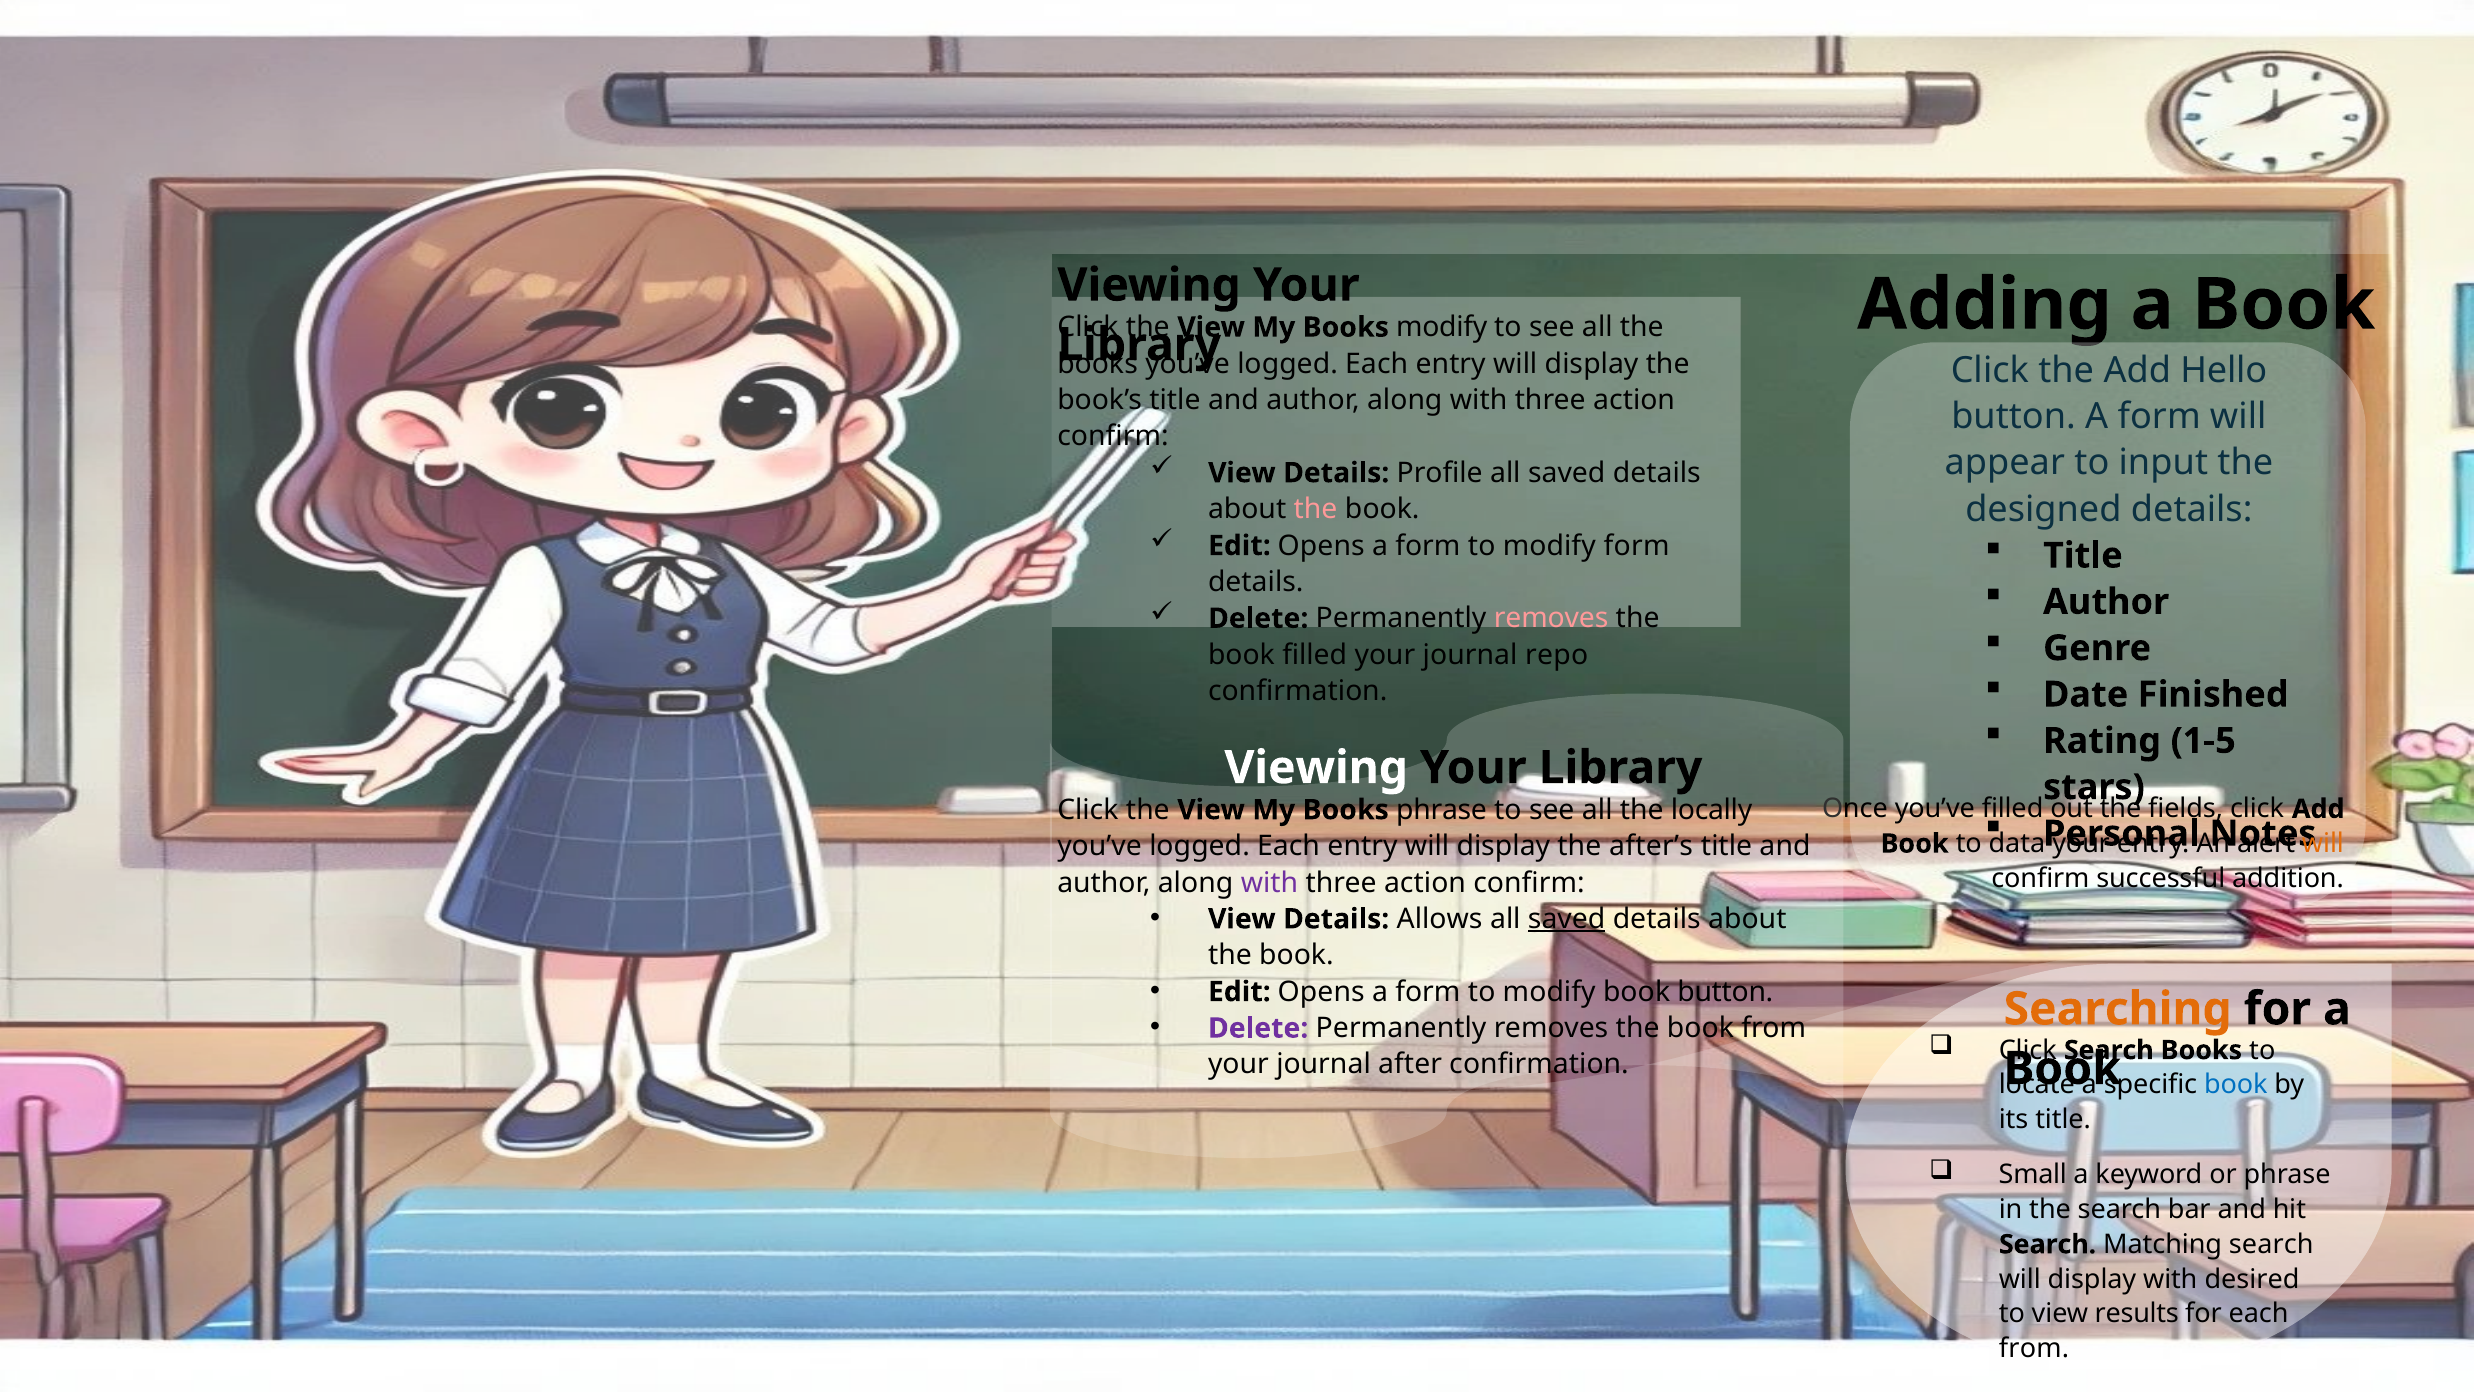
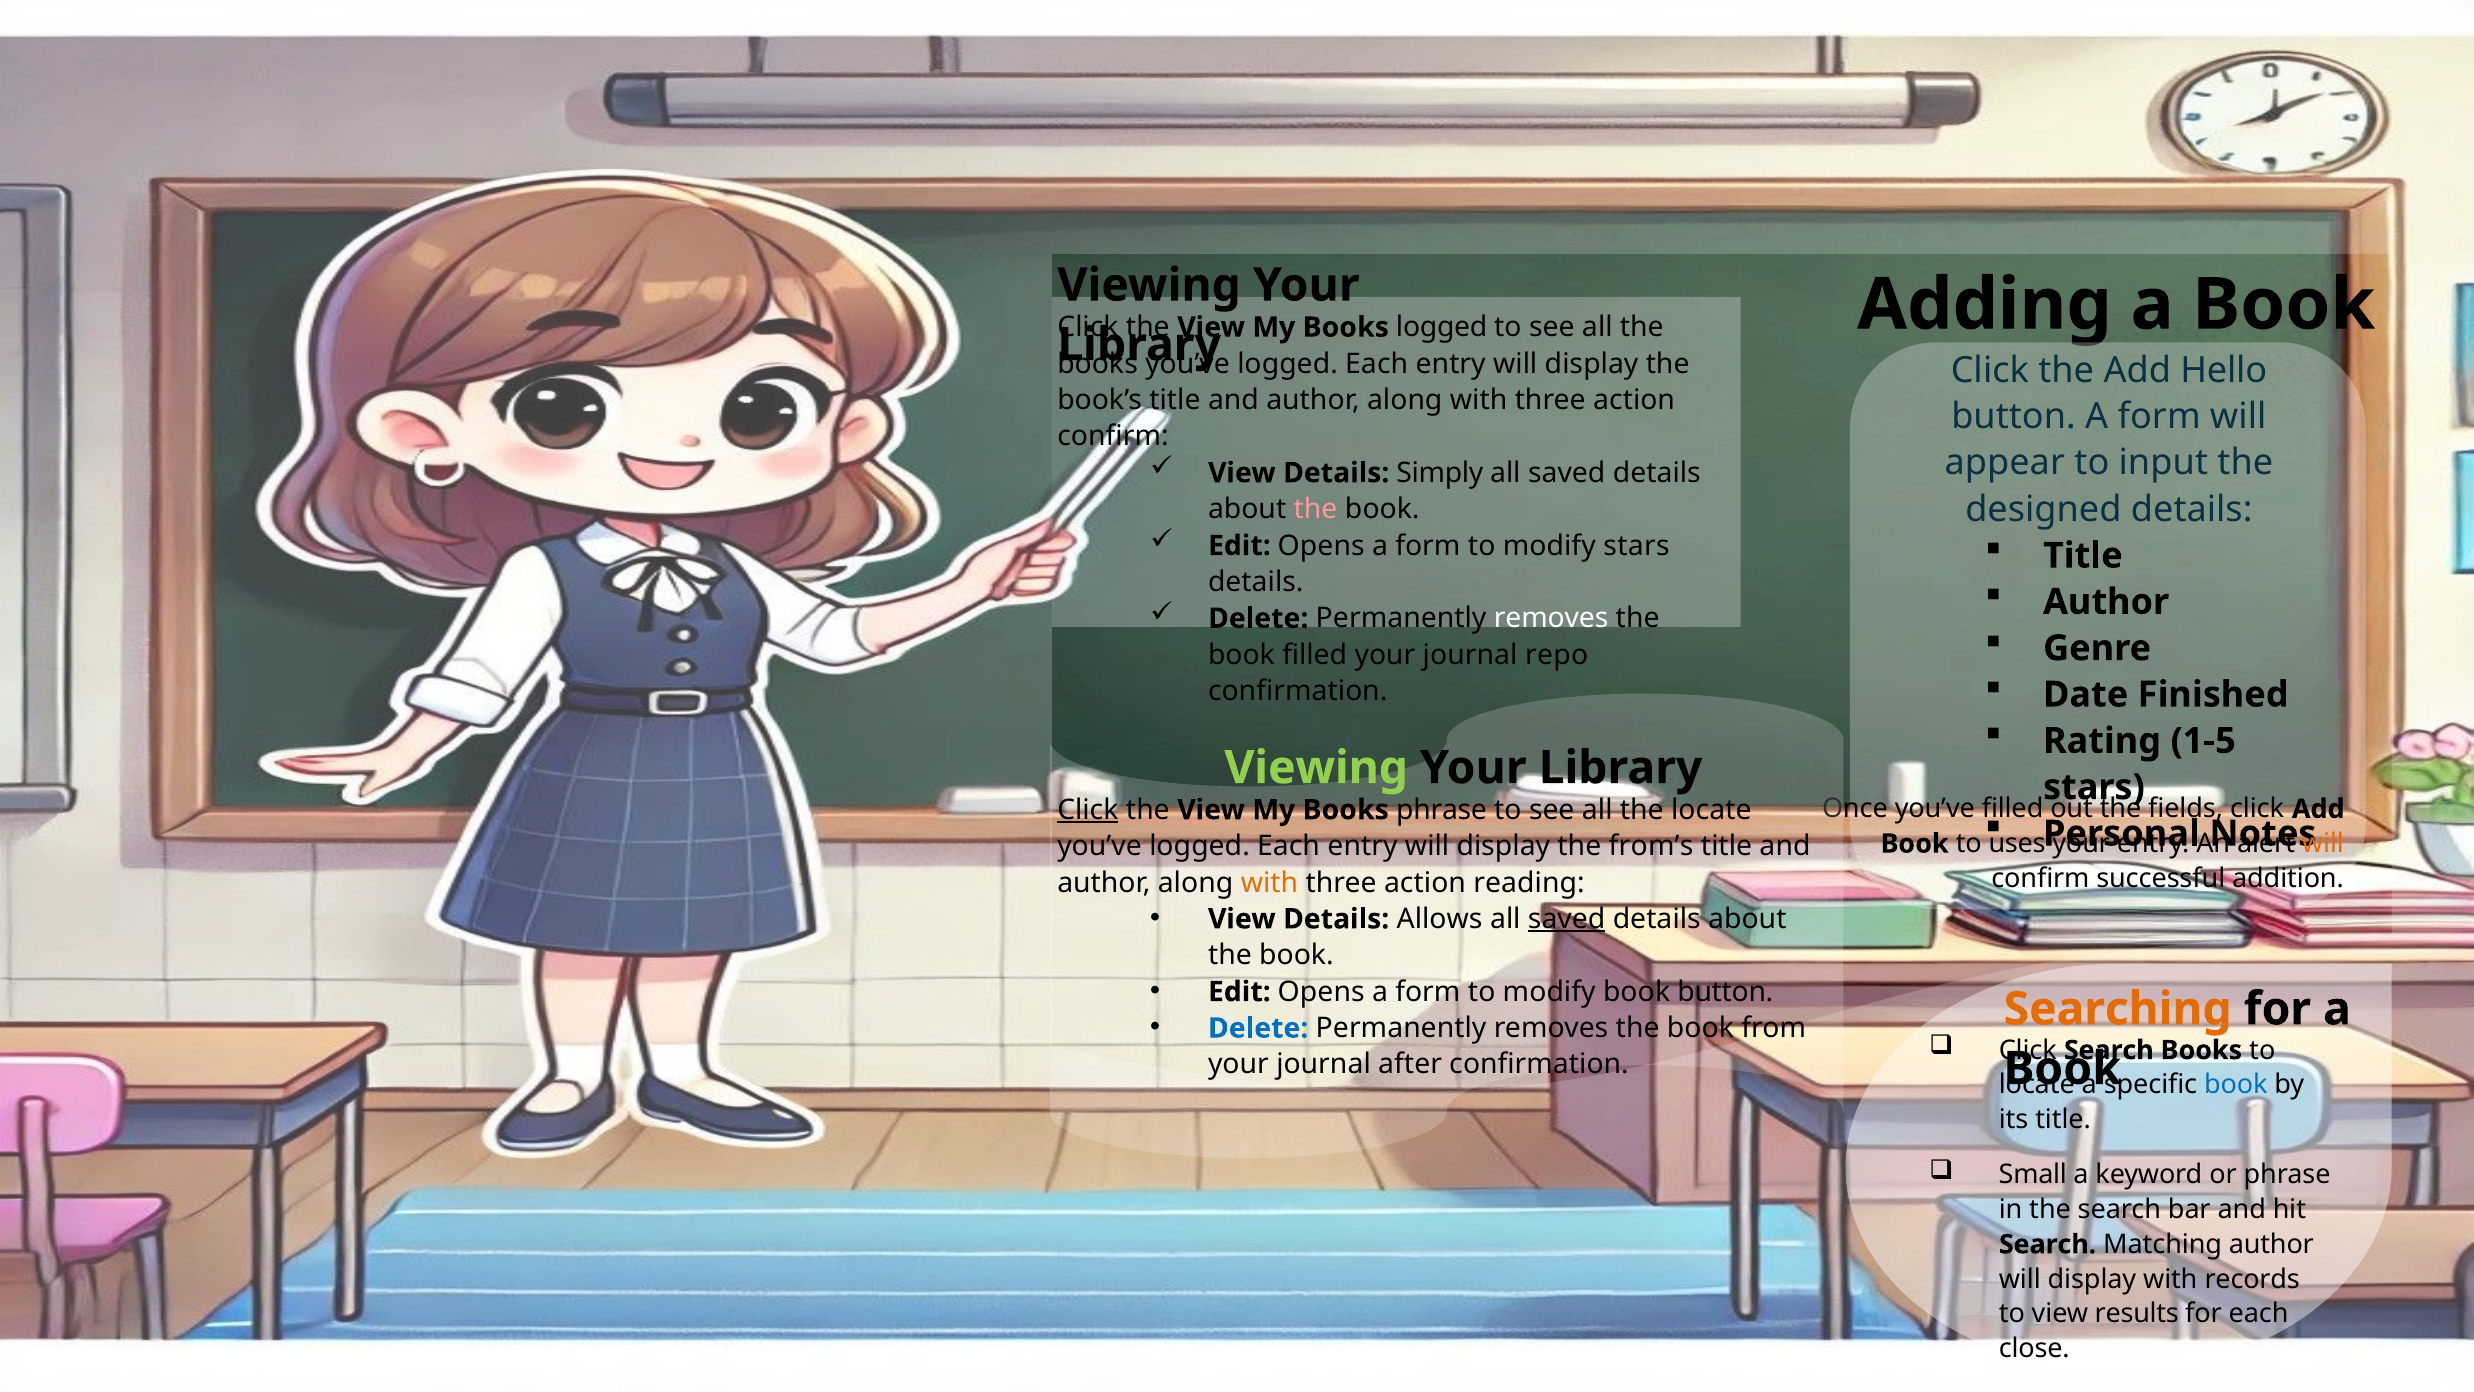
Books modify: modify -> logged (1442, 327)
Profile: Profile -> Simply (1440, 473)
modify form: form -> stars (1637, 546)
removes colour: pink -> white (1551, 618)
Viewing colour: white -> light green (1316, 768)
Click underline: none -> present (1088, 810)
the locally: locally -> locate (1711, 810)
after’s: after’s -> from’s (1651, 846)
data: data -> uses (2017, 844)
with colour: purple -> orange (1269, 882)
confirm: confirm -> reading (1529, 882)
Delete colour: purple -> blue (1258, 1028)
Matching search: search -> author (2271, 1244)
desired: desired -> records (2252, 1279)
from: from -> close (2034, 1348)
